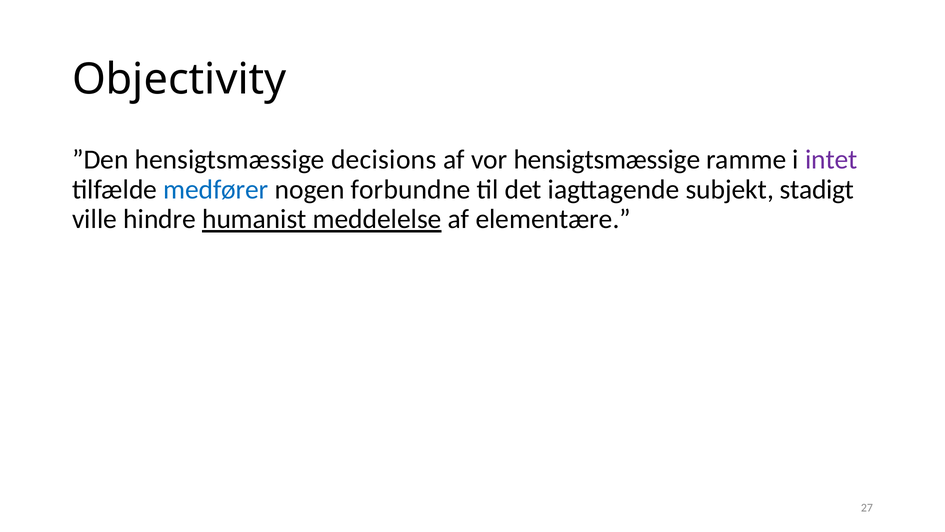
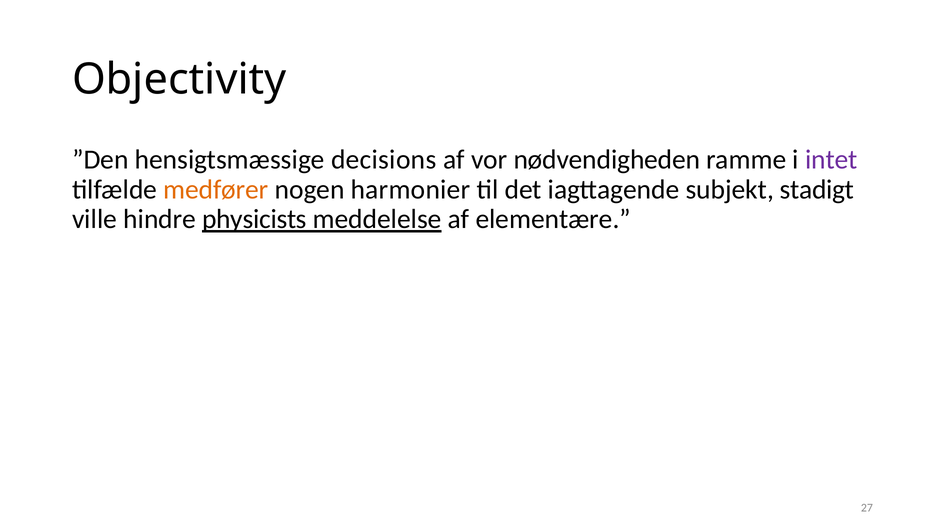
vor hensigtsmæssige: hensigtsmæssige -> nødvendigheden (607, 160)
medfører colour: blue -> orange (216, 189)
forbundne: forbundne -> harmonier (410, 189)
humanist: humanist -> physicists (254, 219)
